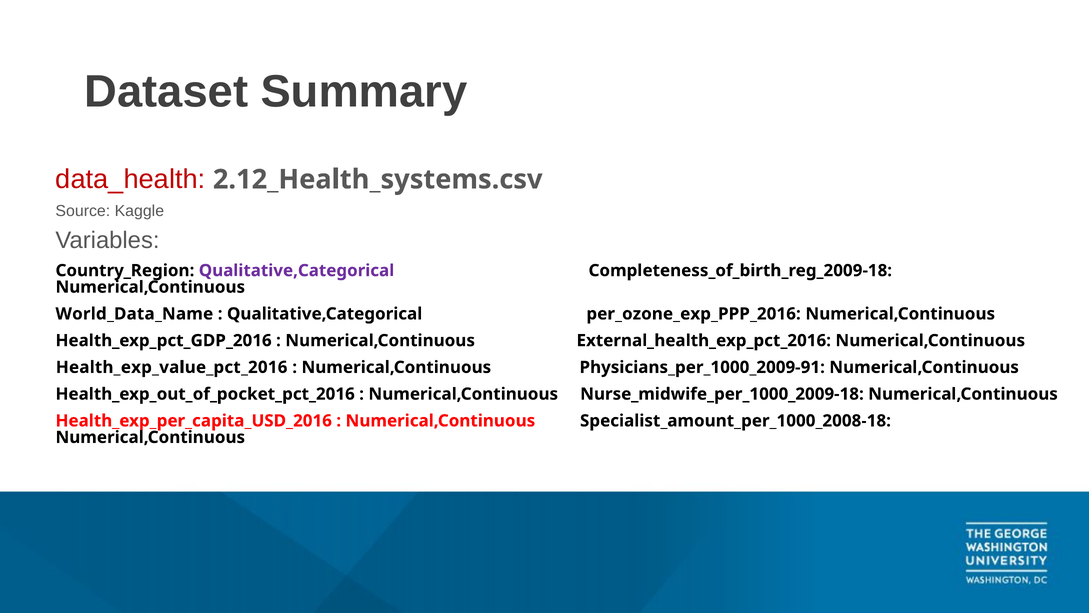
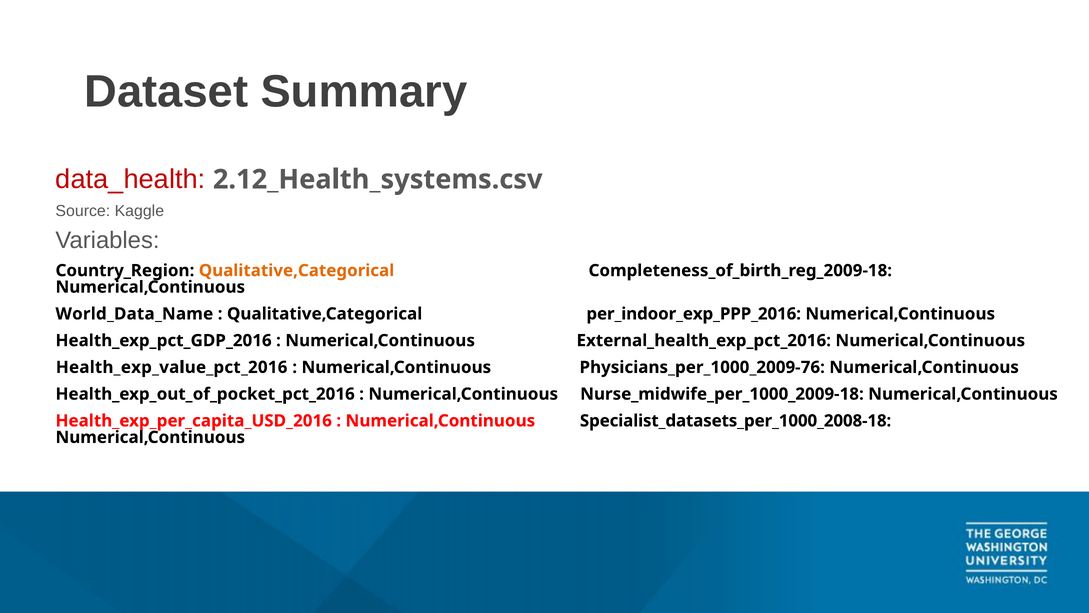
Qualitative,Categorical colour: purple -> orange (296, 270)
per_ozone_exp_PPP_2016: per_ozone_exp_PPP_2016 -> per_indoor_exp_PPP_2016 (694, 314)
Physicians_per_1000_2009-91: Physicians_per_1000_2009-91 -> Physicians_per_1000_2009-76 (702, 367)
Specialist_amount_per_1000_2008-18: Specialist_amount_per_1000_2008-18 -> Specialist_datasets_per_1000_2008-18 (736, 421)
